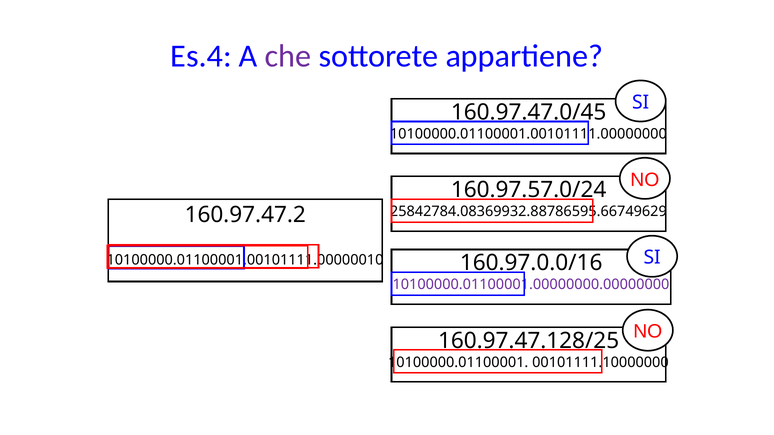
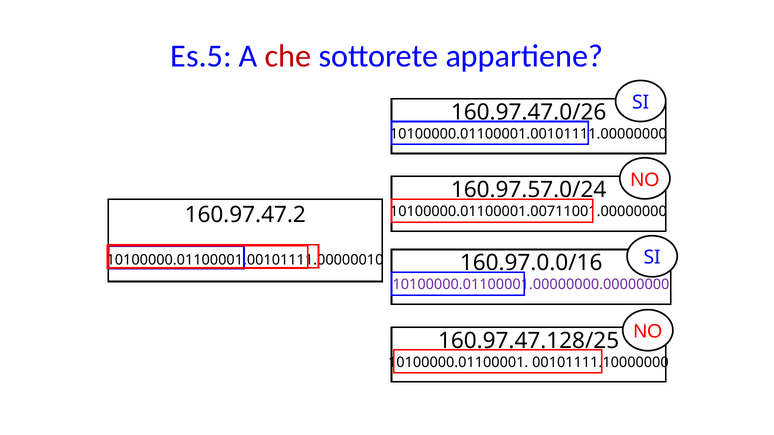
Es.4: Es.4 -> Es.5 (201, 56)
che colour: purple -> red (288, 56)
160.97.47.0/45: 160.97.47.0/45 -> 160.97.47.0/26 (529, 112)
25842784.08369932.88786595.66749629: 25842784.08369932.88786595.66749629 -> 10100000.01100001.00711001.00000000 (528, 212)
